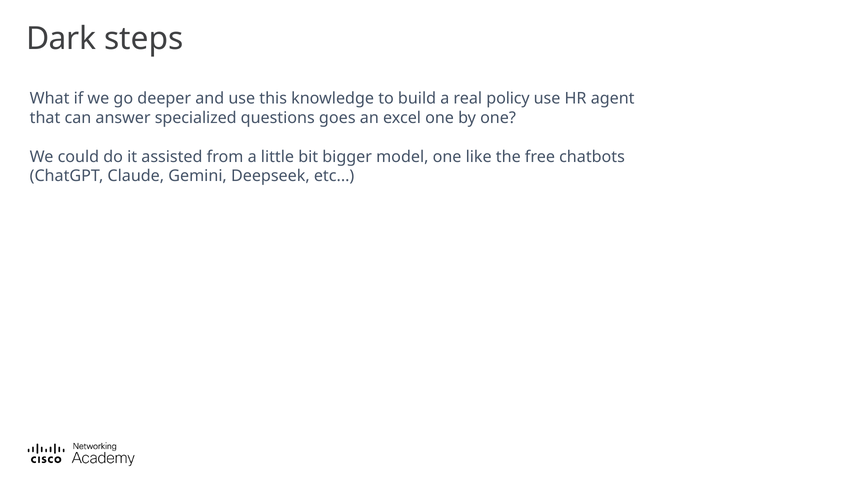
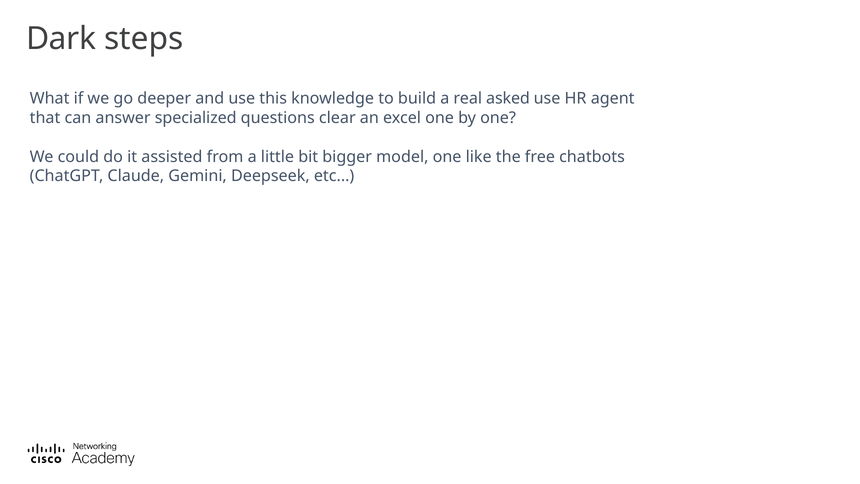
policy: policy -> asked (508, 99)
goes: goes -> clear (337, 118)
